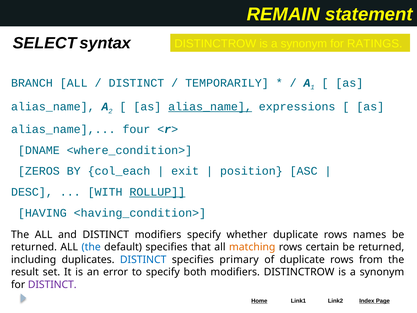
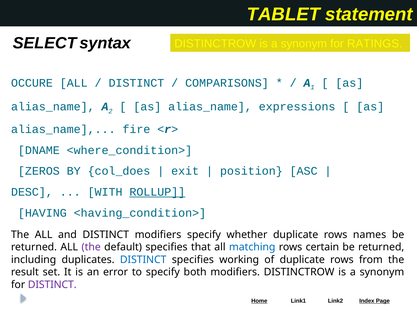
REMAIN: REMAIN -> TABLET (283, 14)
BRANCH: BRANCH -> OCCURE (32, 83)
TEMPORARILY: TEMPORARILY -> COMPARISONS (227, 83)
alias_name underline: present -> none (210, 107)
four: four -> fire (136, 129)
col_each: col_each -> col_does (119, 171)
the colour: blue -> purple (91, 247)
matching colour: orange -> blue (252, 247)
primary: primary -> working (239, 259)
